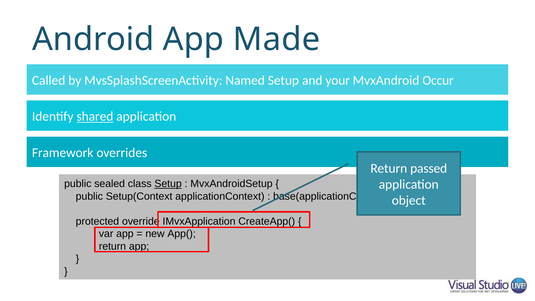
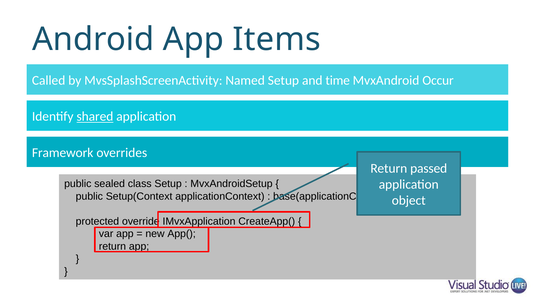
Made: Made -> Items (277, 39)
your: your -> time (338, 80)
Setup underline: present -> none (168, 184)
